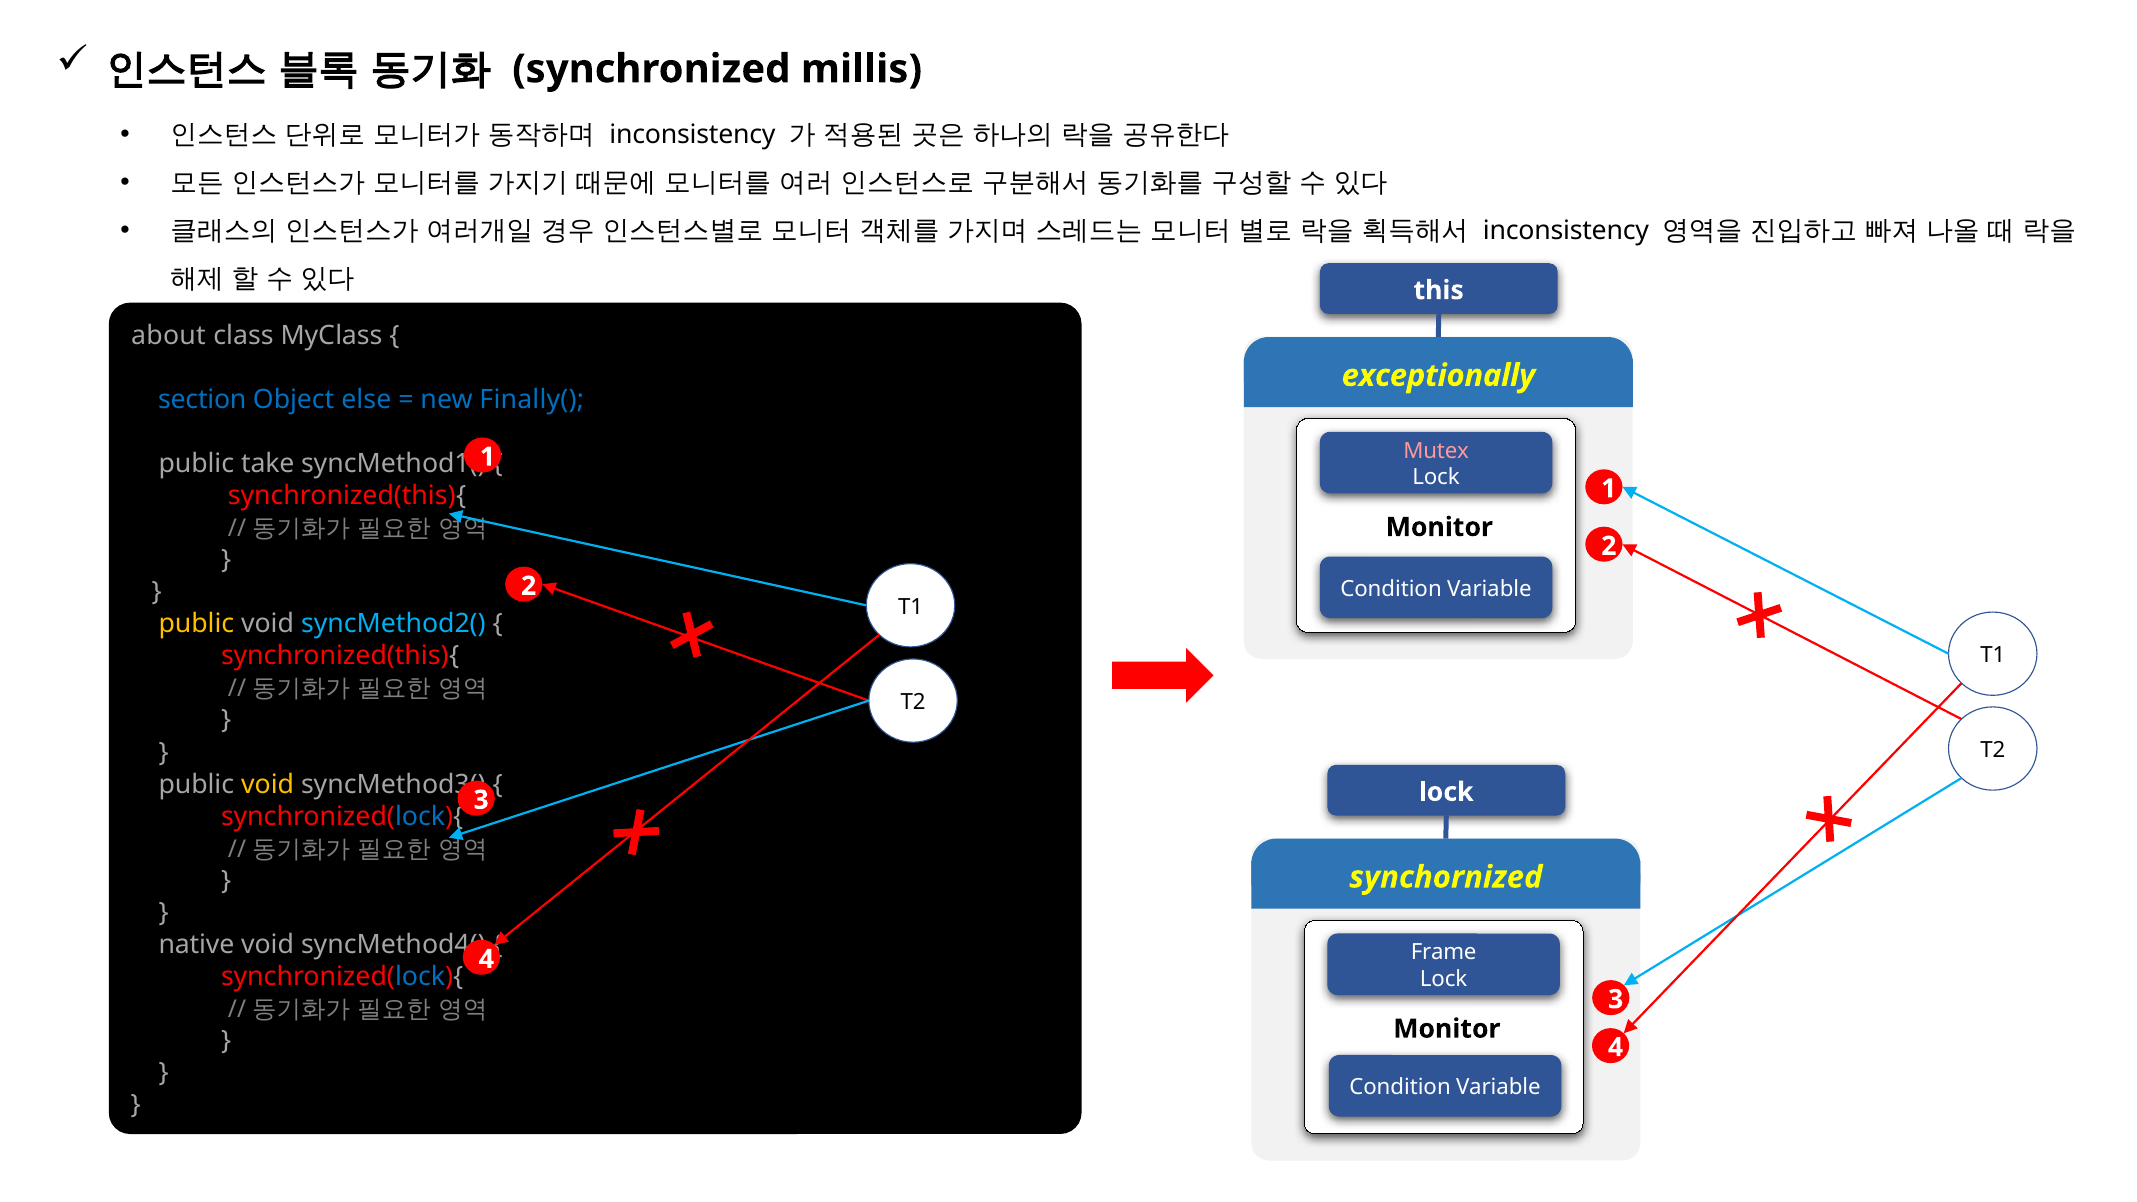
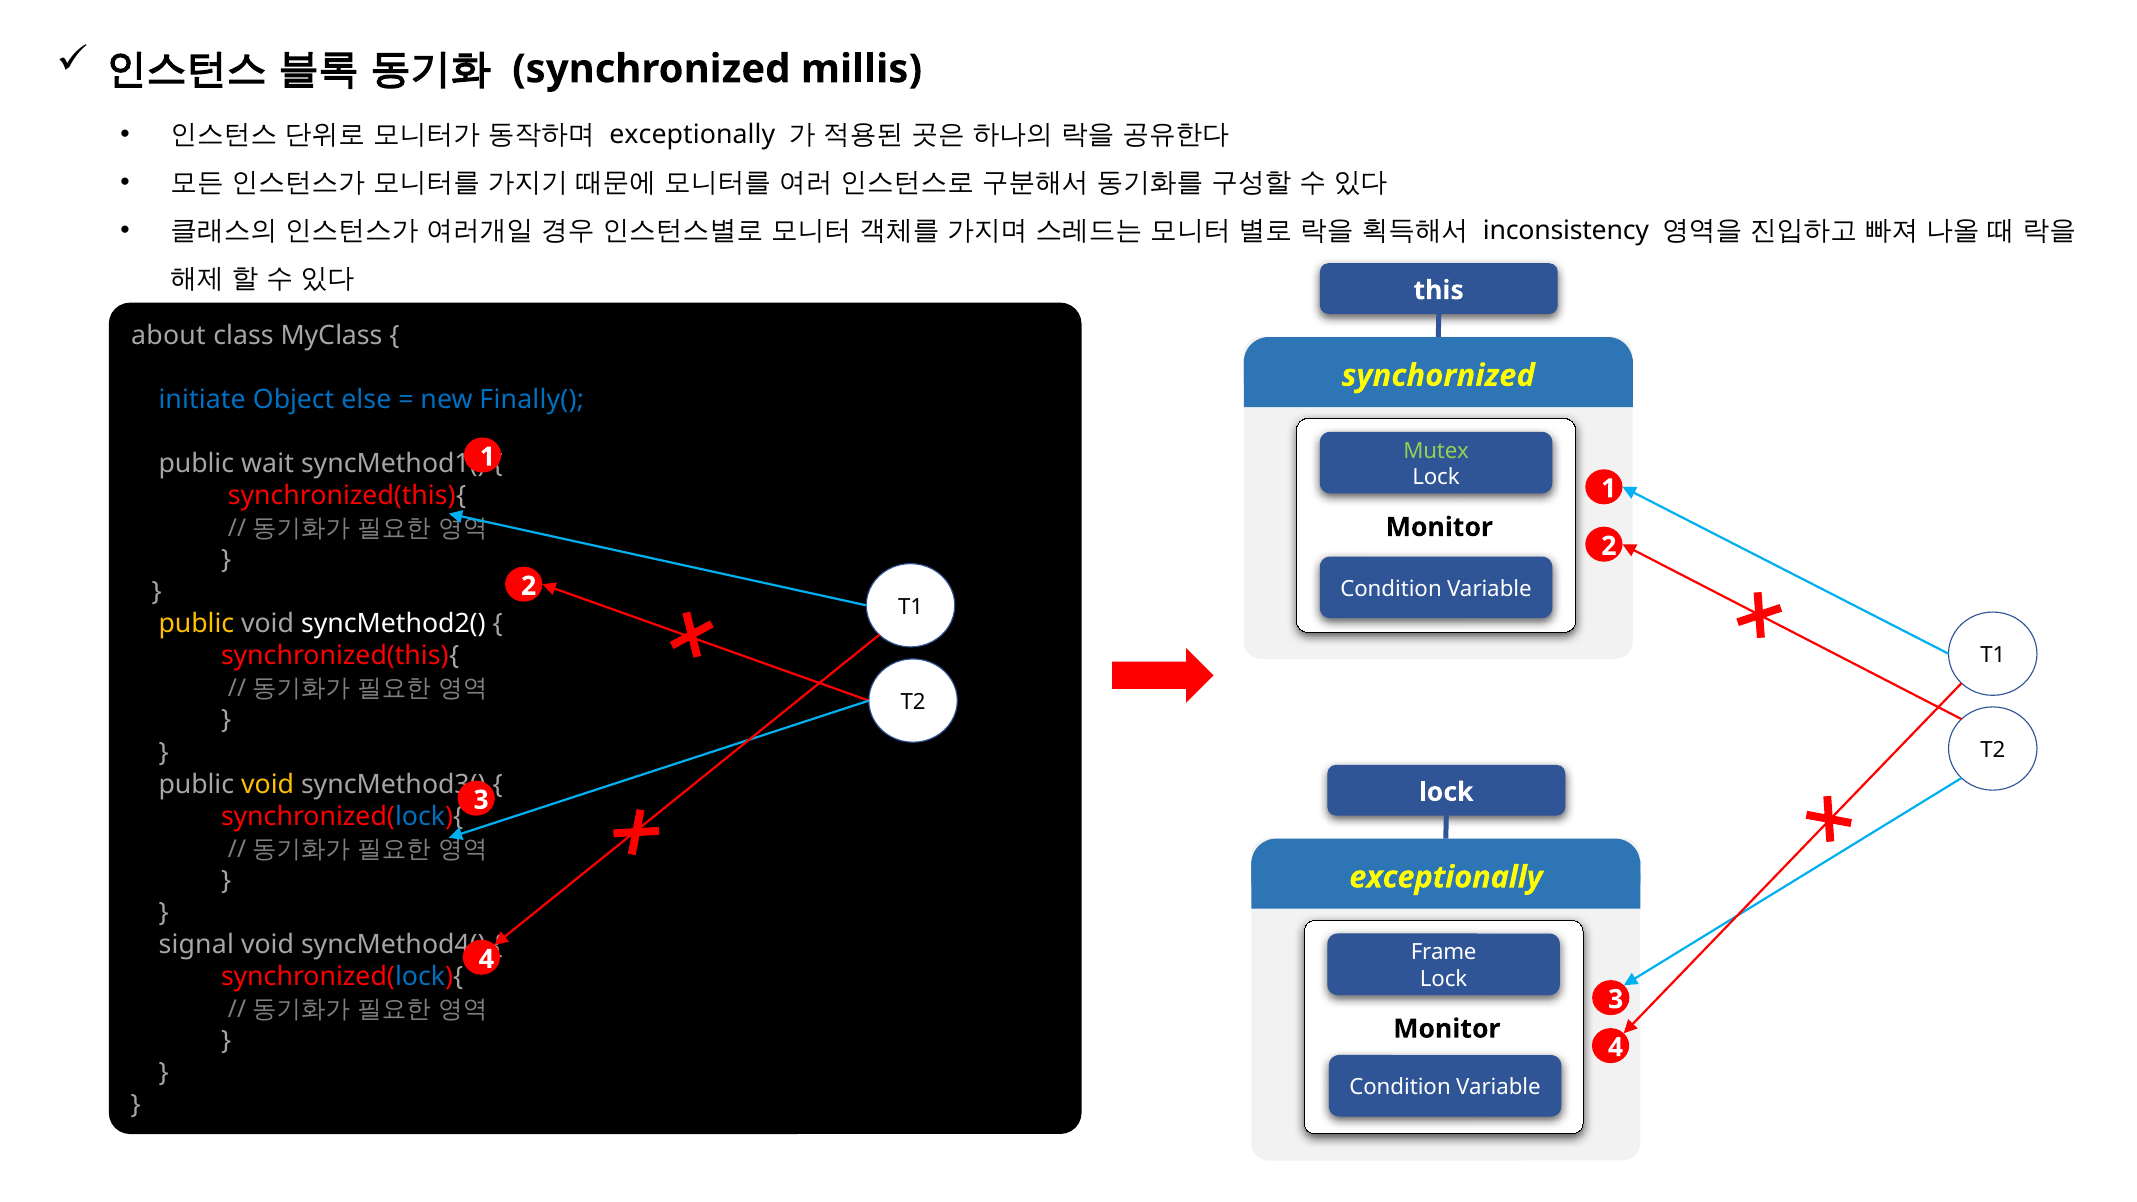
inconsistency: inconsistency -> exceptionally (692, 135)
exceptionally: exceptionally -> synchornized (1438, 376)
section: section -> initiate (202, 400)
Mutex colour: pink -> light green (1436, 451)
take: take -> wait (268, 464)
syncMethod2( colour: light blue -> white (393, 624)
synchornized: synchornized -> exceptionally (1446, 877)
native: native -> signal (196, 945)
